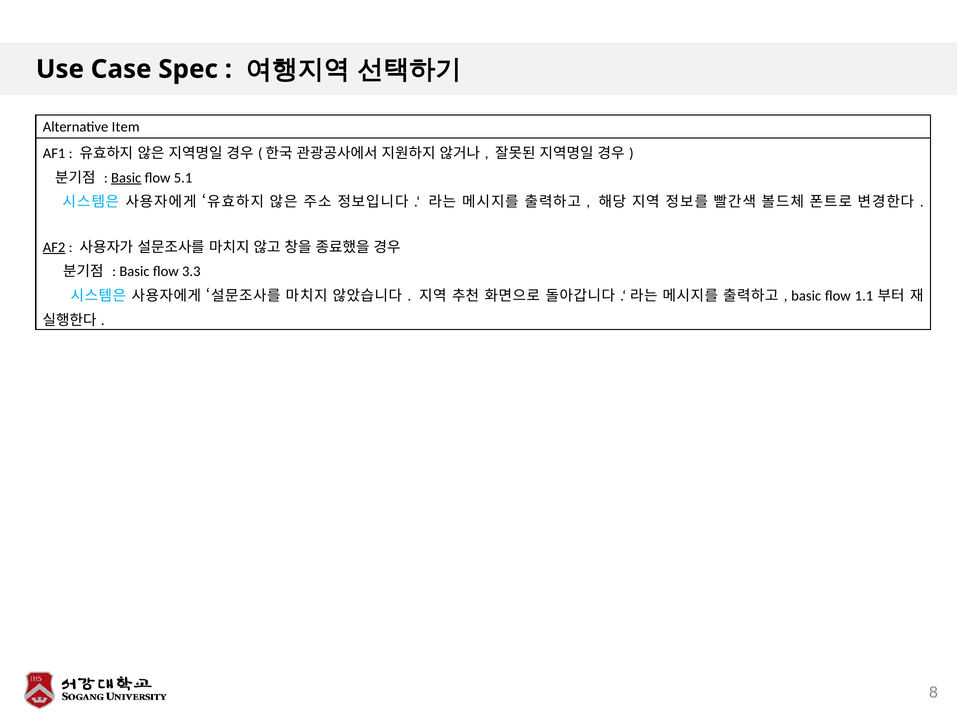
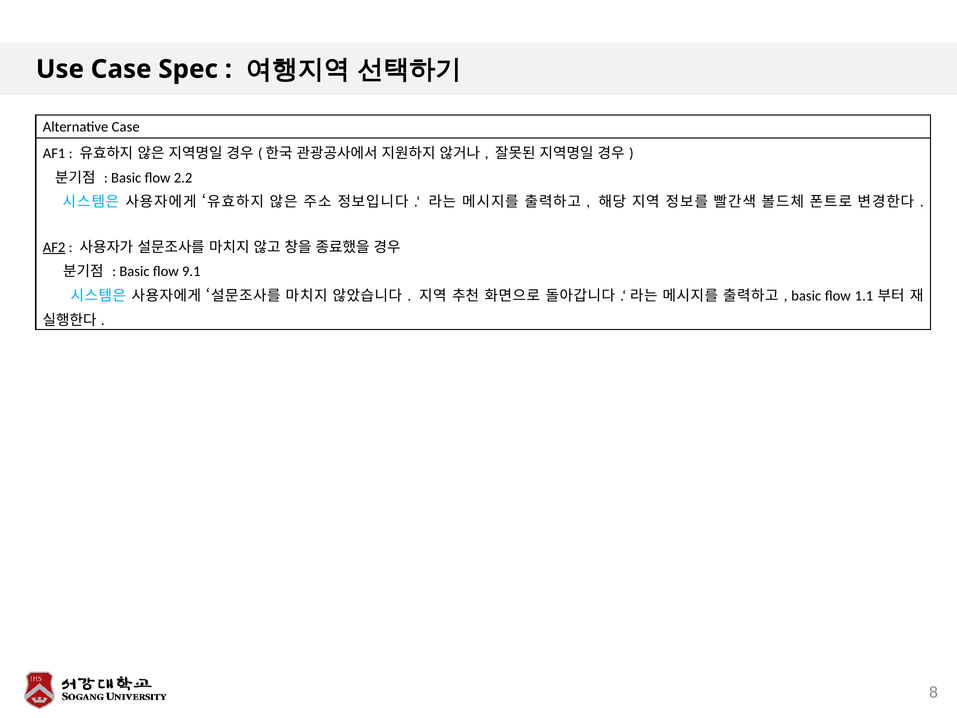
Alternative Item: Item -> Case (126, 127)
Basic underline: present -> none (126, 178)
5.1: 5.1 -> 2.2 (183, 178)
3.3: 3.3 -> 9.1 (191, 272)
